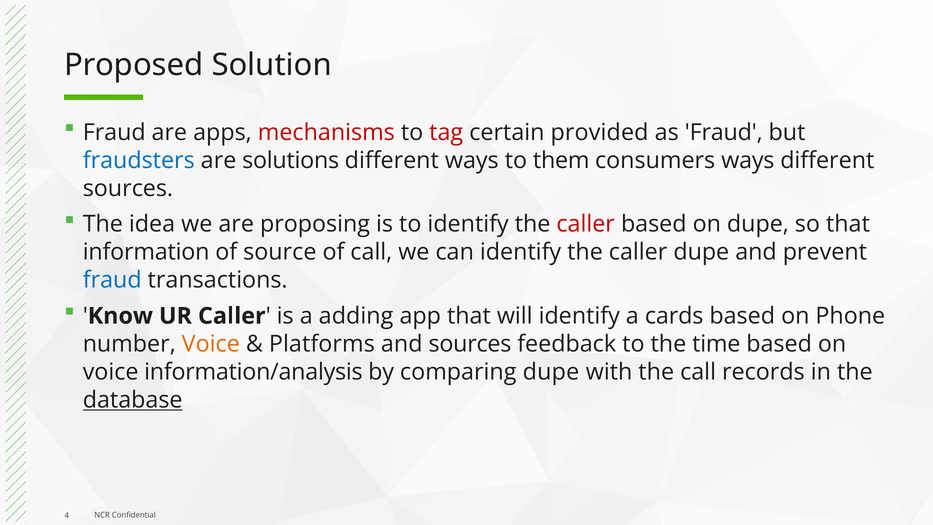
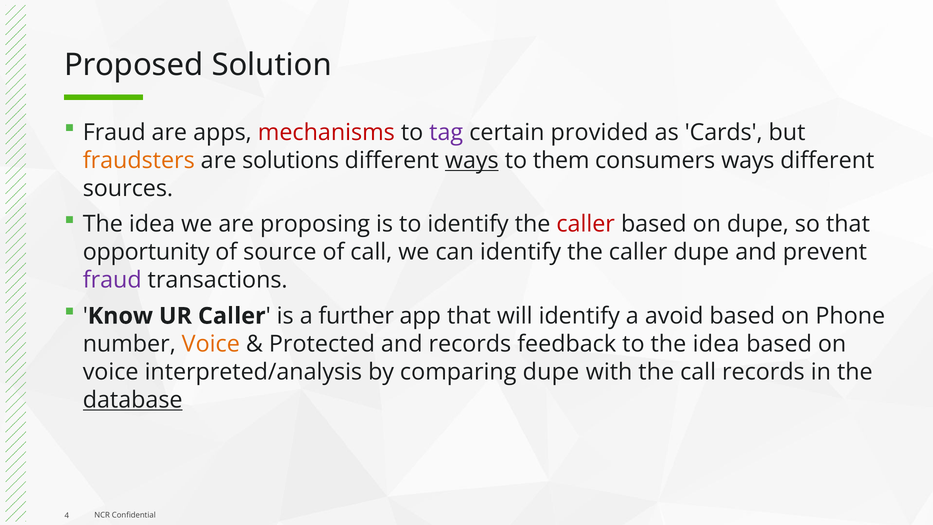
tag colour: red -> purple (446, 132)
as Fraud: Fraud -> Cards (724, 132)
fraudsters colour: blue -> orange (139, 160)
ways underline: none -> present (472, 160)
information: information -> opportunity (146, 252)
fraud colour: blue -> purple (112, 280)
adding: adding -> further (356, 316)
cards: cards -> avoid (674, 316)
Platforms: Platforms -> Protected (322, 344)
and sources: sources -> records (470, 344)
to the time: time -> idea (716, 344)
information/analysis: information/analysis -> interpreted/analysis (253, 372)
